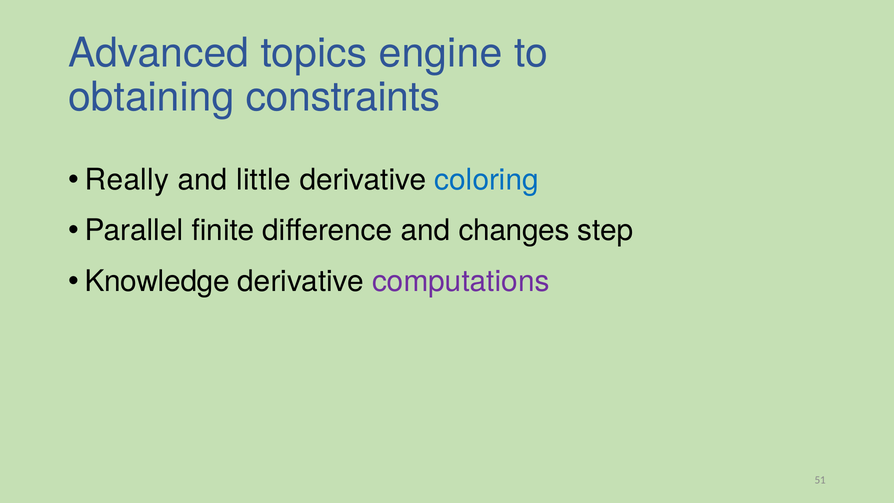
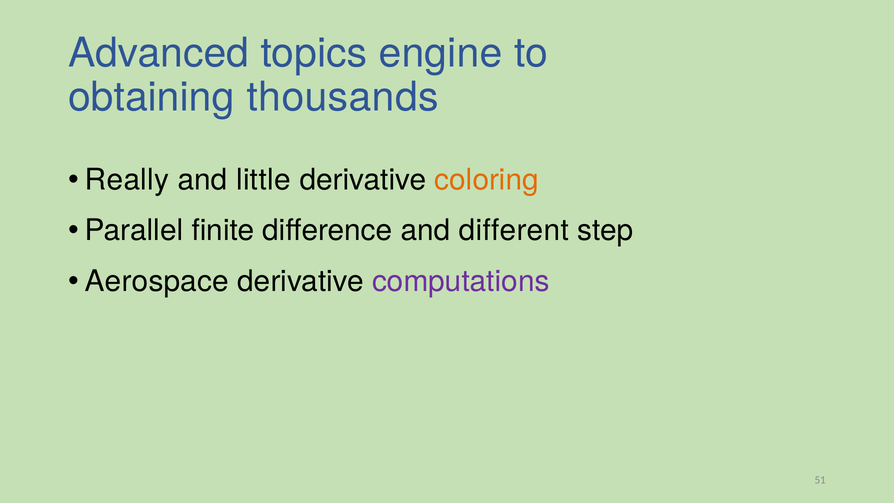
constraints: constraints -> thousands (343, 97)
coloring colour: blue -> orange (487, 180)
changes: changes -> different (514, 231)
Knowledge: Knowledge -> Aerospace (157, 281)
